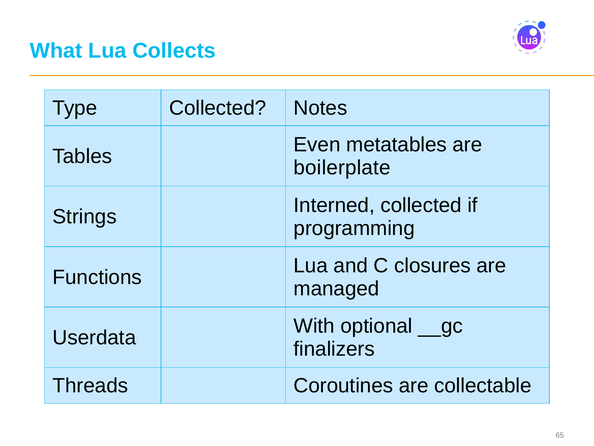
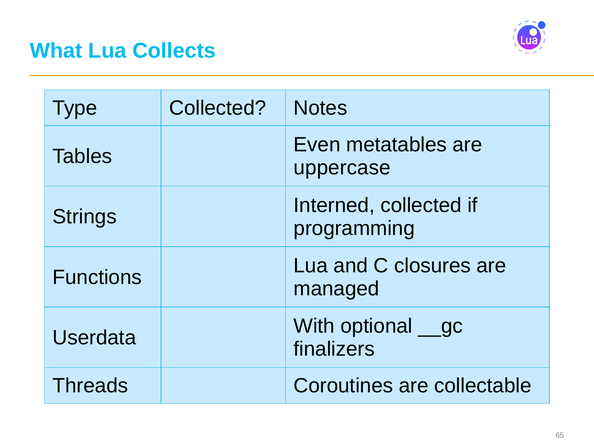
boilerplate: boilerplate -> uppercase (342, 168)
